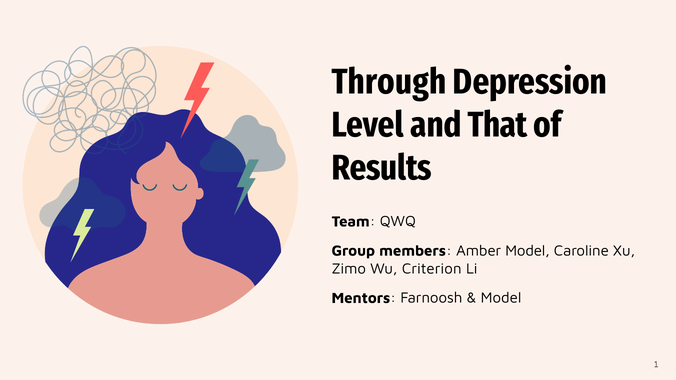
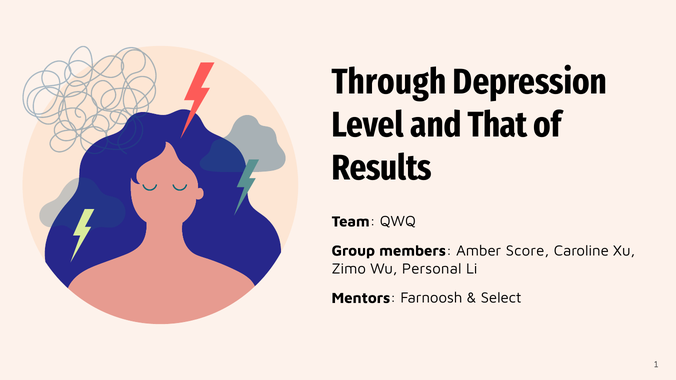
Amber Model: Model -> Score (527, 251)
Criterion: Criterion -> Personal (432, 269)
Model: Model -> Select (501, 298)
